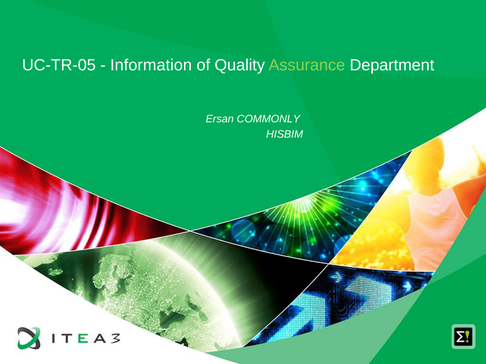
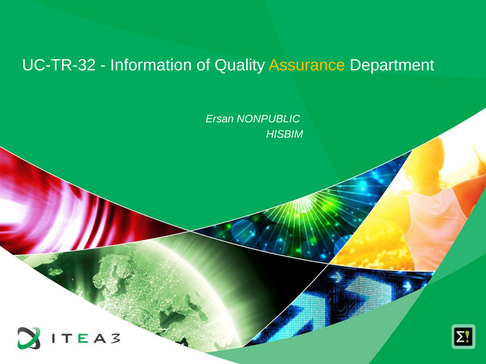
UC-TR-05: UC-TR-05 -> UC-TR-32 (59, 65)
Assurance colour: light green -> yellow (307, 65)
COMMONLY: COMMONLY -> NONPUBLIC (268, 119)
